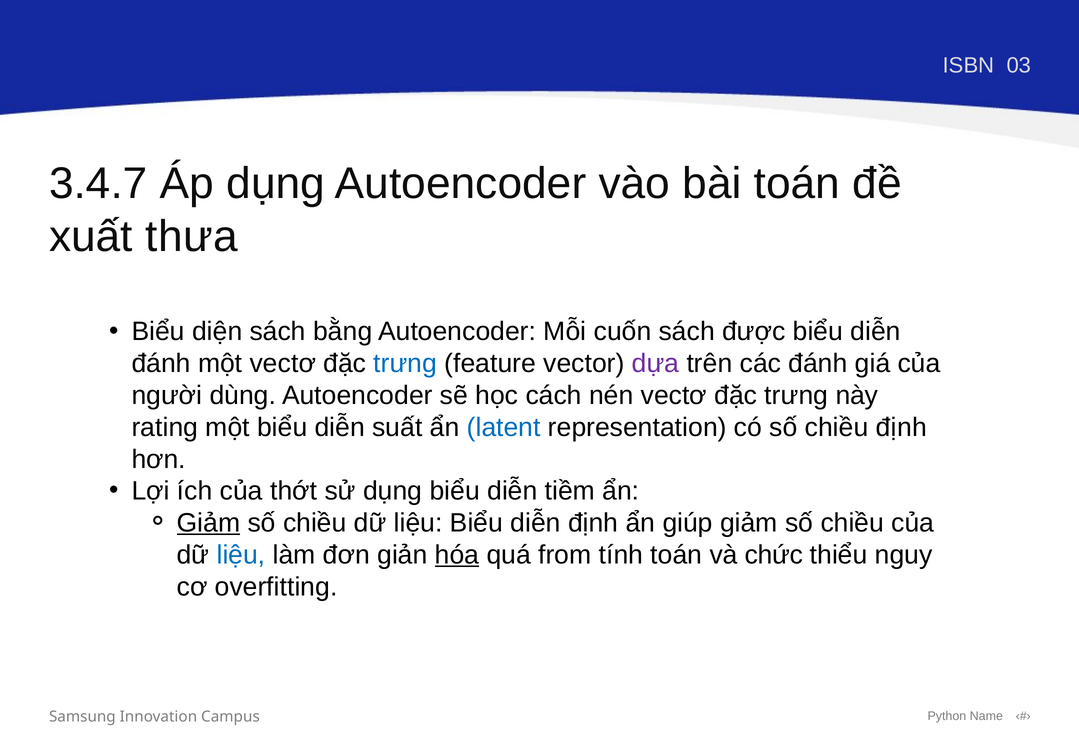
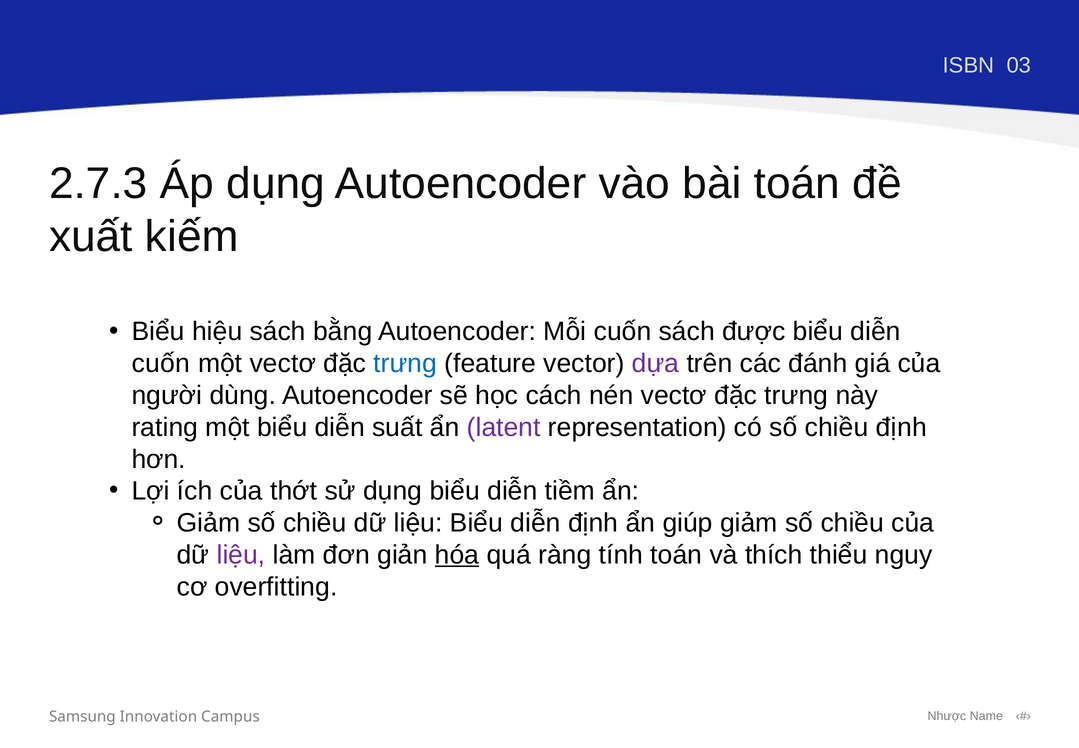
3.4.7: 3.4.7 -> 2.7.3 (98, 184)
thưa: thưa -> kiếm (192, 237)
diện: diện -> hiệu (217, 332)
đánh: đánh -> cuốn (161, 364)
latent colour: blue -> purple (504, 427)
Giảm underline: present -> none (208, 523)
liệu colour: blue -> purple (241, 555)
from: from -> ràng (565, 555)
chức: chức -> thích (774, 555)
Python: Python -> Nhược (947, 716)
